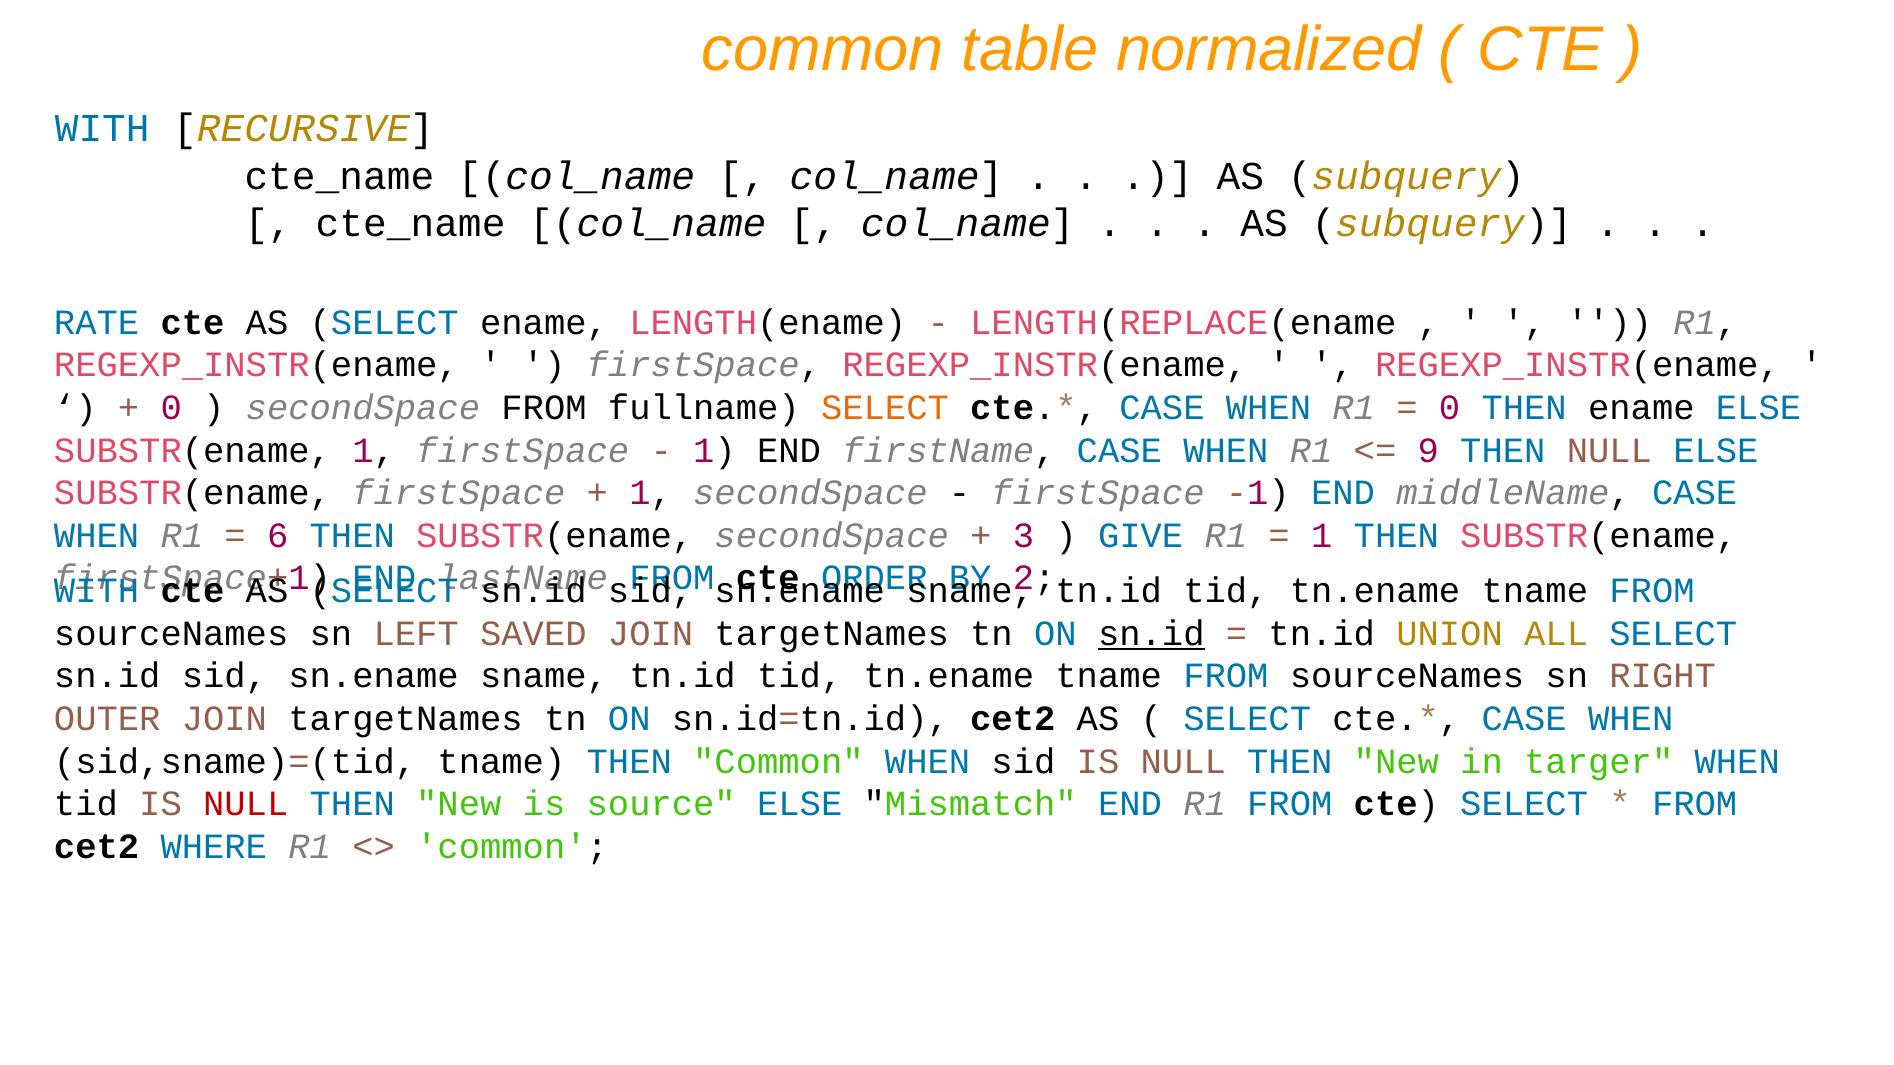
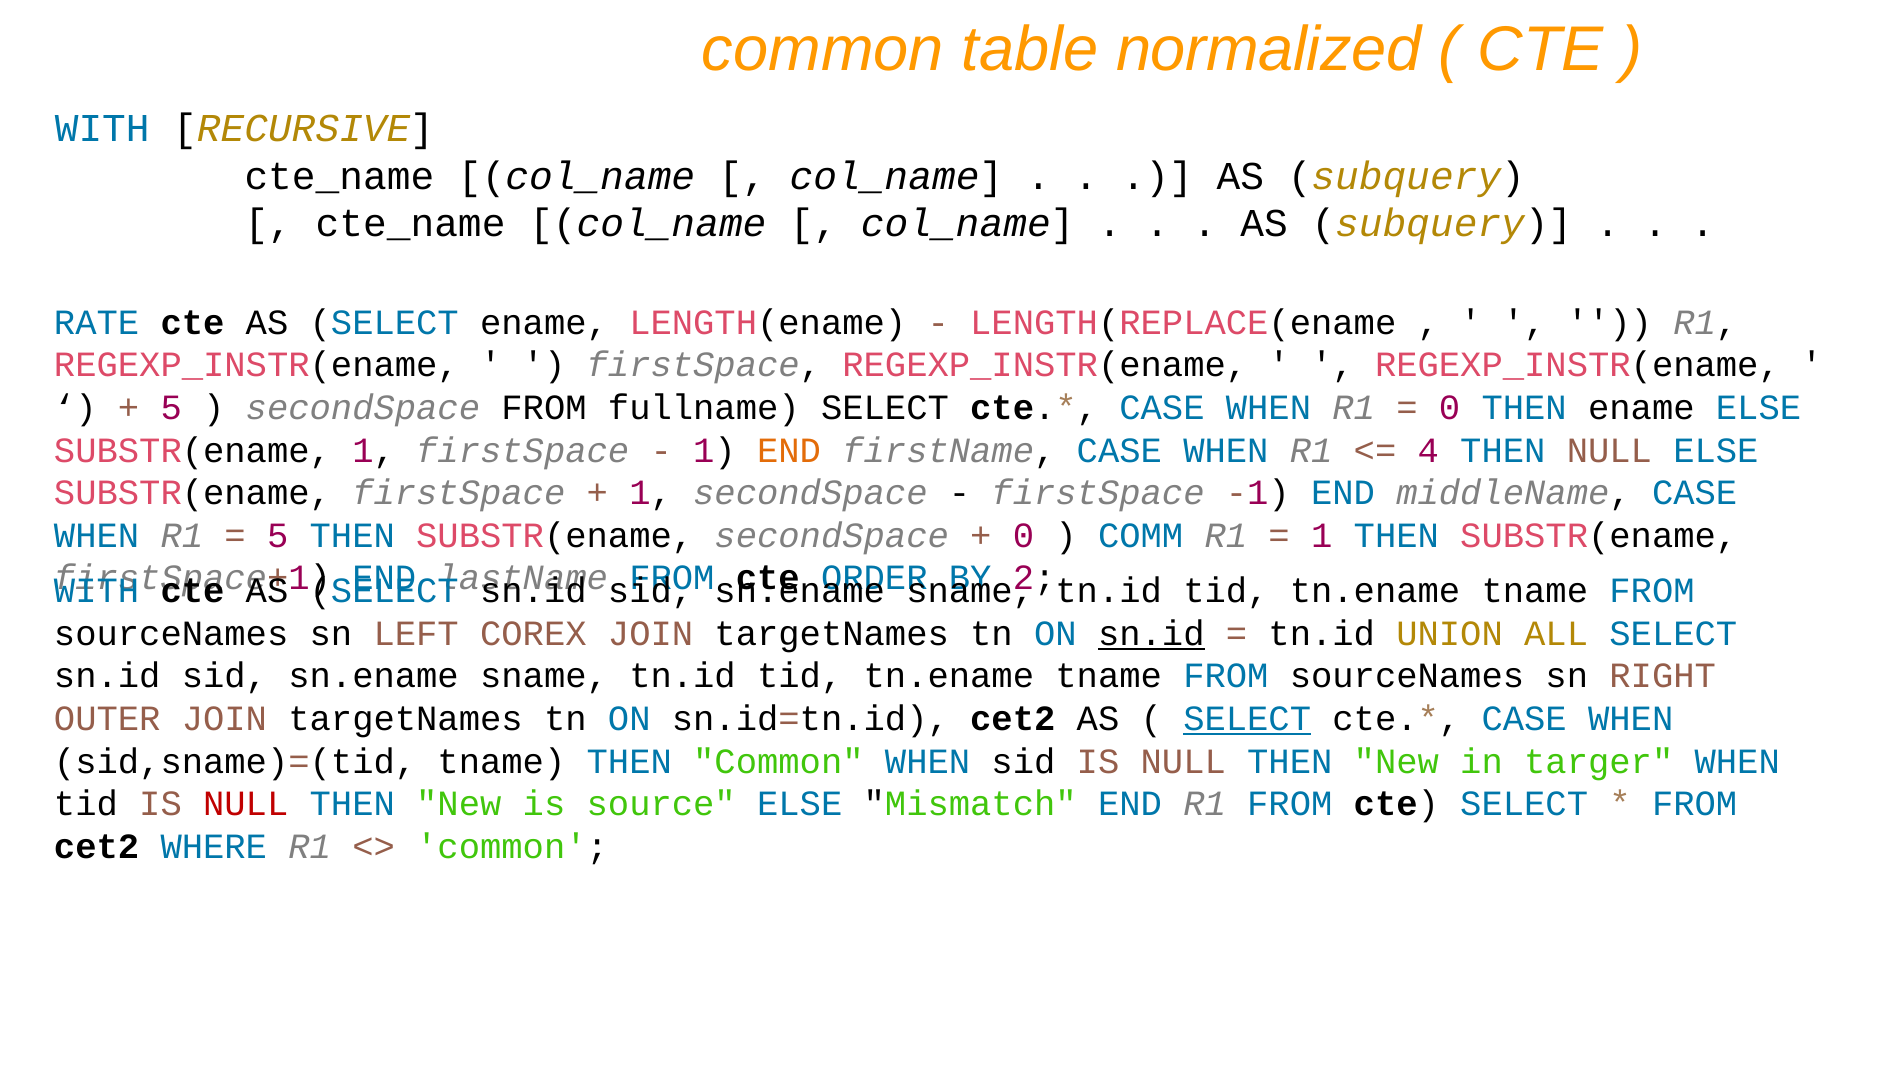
0: 0 -> 5 (171, 408)
SELECT colour: orange -> black (885, 408)
END colour: black -> orange (789, 451)
9: 9 -> 4 (1428, 451)
6: 6 -> 5 (278, 536)
3: 3 -> 0 (1023, 536)
GIVE: GIVE -> COMM (1141, 536)
SAVED: SAVED -> COREX (533, 634)
SELECT underline: none -> present (1247, 719)
